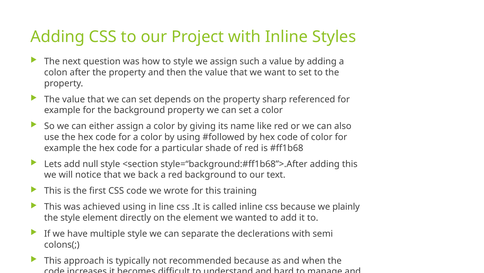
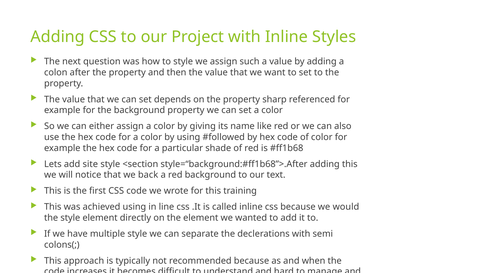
null: null -> site (90, 164)
plainly: plainly -> would (346, 206)
